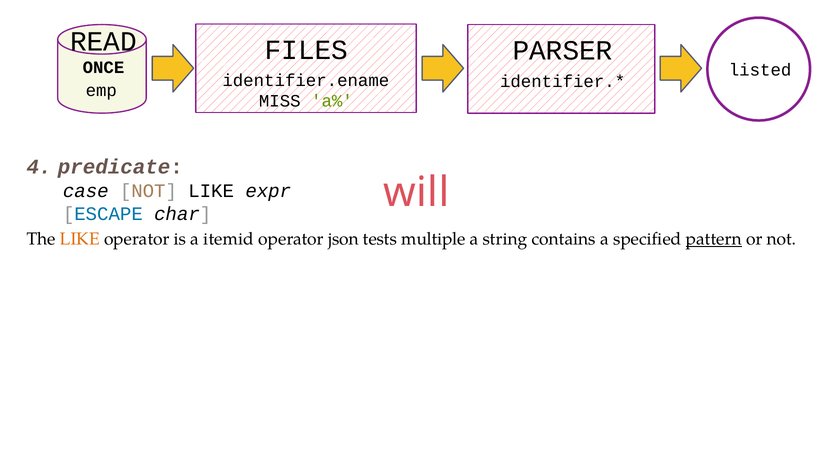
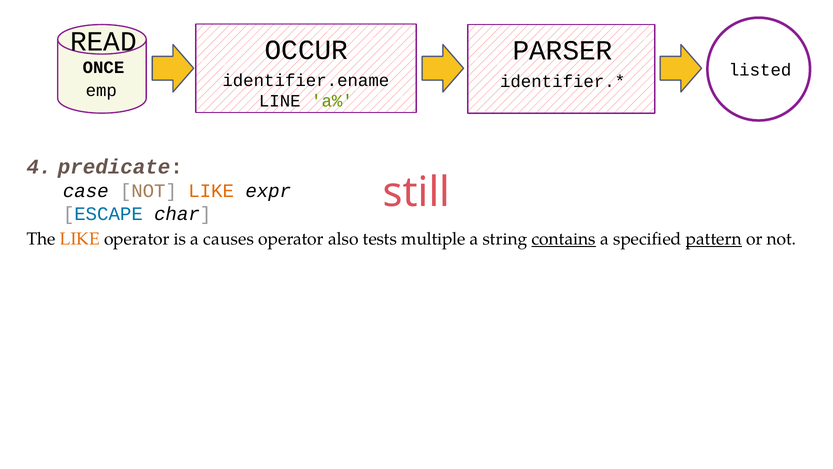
FILES: FILES -> OCCUR (306, 50)
MISS: MISS -> LINE (280, 101)
will: will -> still (416, 192)
LIKE colour: black -> orange (211, 191)
itemid: itemid -> causes (229, 239)
json: json -> also (343, 239)
contains underline: none -> present (564, 239)
